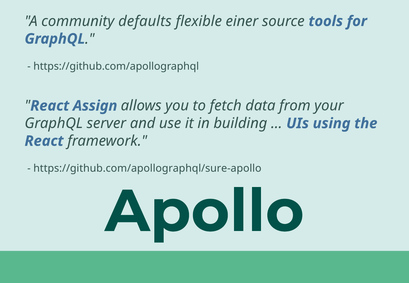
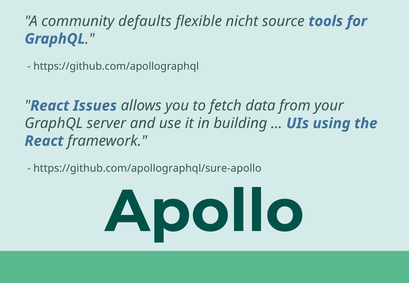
einer: einer -> nicht (242, 21)
Assign: Assign -> Issues (95, 106)
